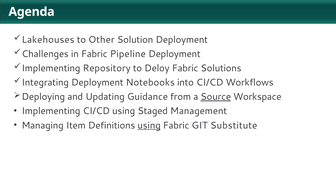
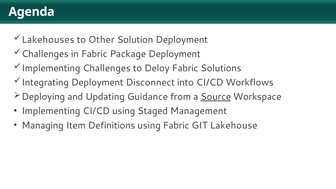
Pipeline: Pipeline -> Package (128, 54)
Implementing Repository: Repository -> Challenges (107, 68)
Notebooks: Notebooks -> Disconnect (150, 82)
using underline: present -> none (149, 125)
Substitute: Substitute -> Lakehouse (234, 125)
